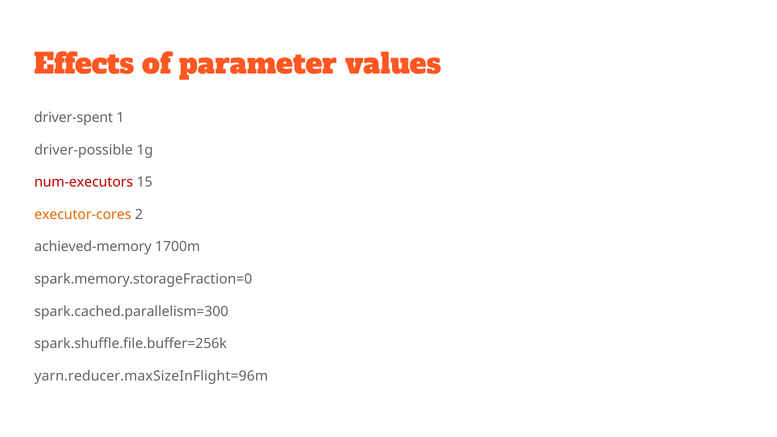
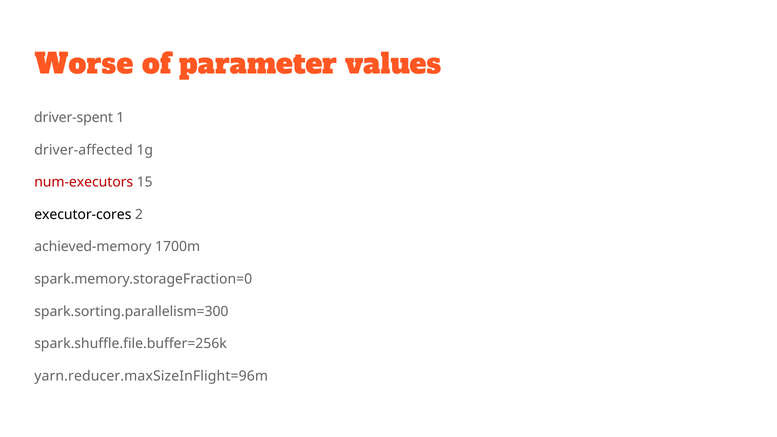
Effects: Effects -> Worse (84, 64)
driver-possible: driver-possible -> driver-affected (84, 150)
executor-cores colour: orange -> black (83, 215)
spark.cached.parallelism=300: spark.cached.parallelism=300 -> spark.sorting.parallelism=300 (131, 311)
